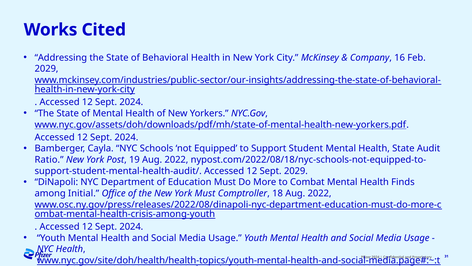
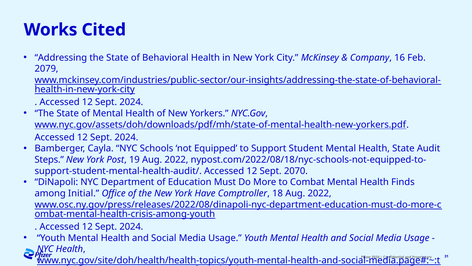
2029: 2029 -> 2079 (47, 69)
Ratio: Ratio -> Steps (49, 159)
Sept 2029: 2029 -> 2070 (296, 171)
York Must: Must -> Have (205, 193)
